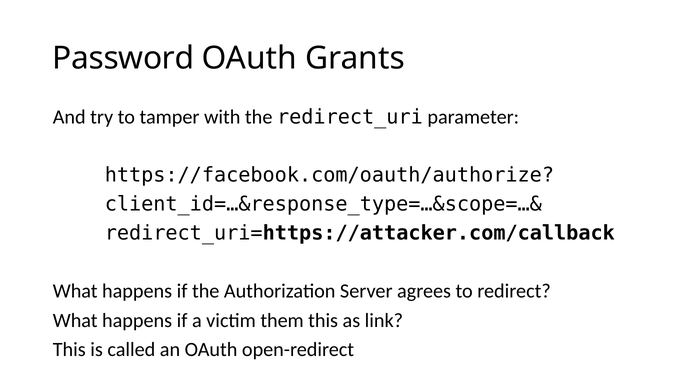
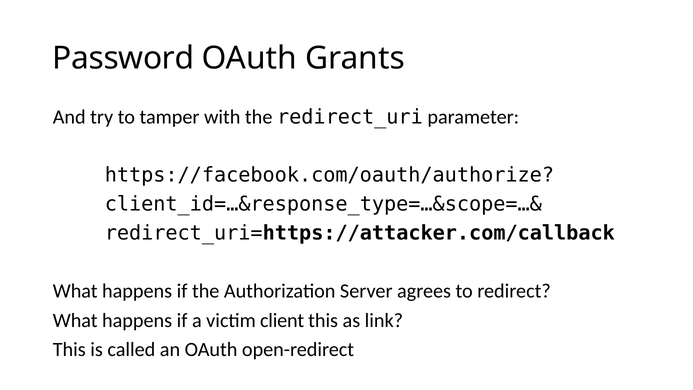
them: them -> client (282, 320)
